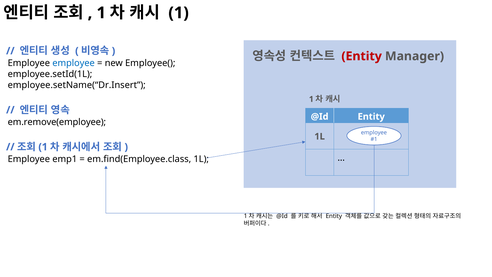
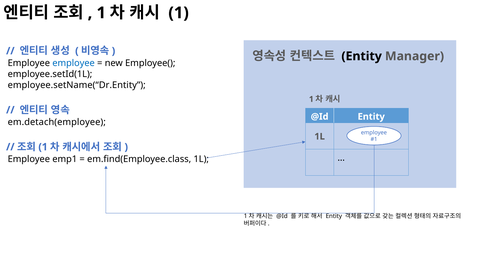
Entity colour: red -> black (362, 56)
employee.setName(“Dr.Insert: employee.setName(“Dr.Insert -> employee.setName(“Dr.Entity (77, 85)
em.remove(employee: em.remove(employee -> em.detach(employee (57, 122)
